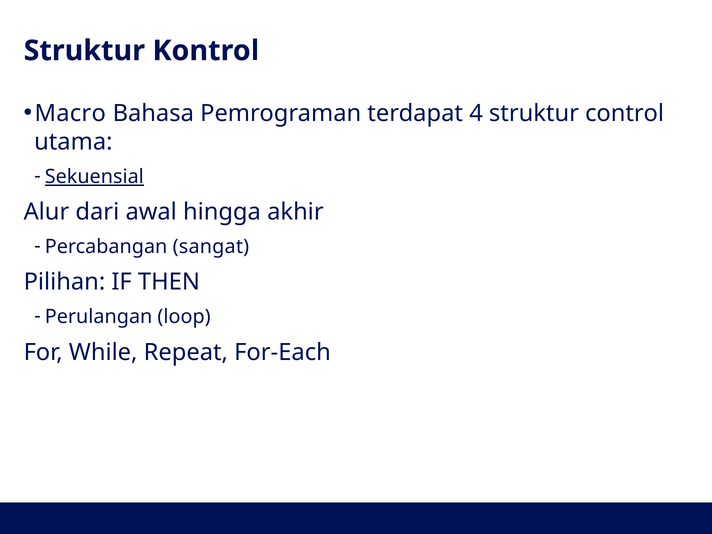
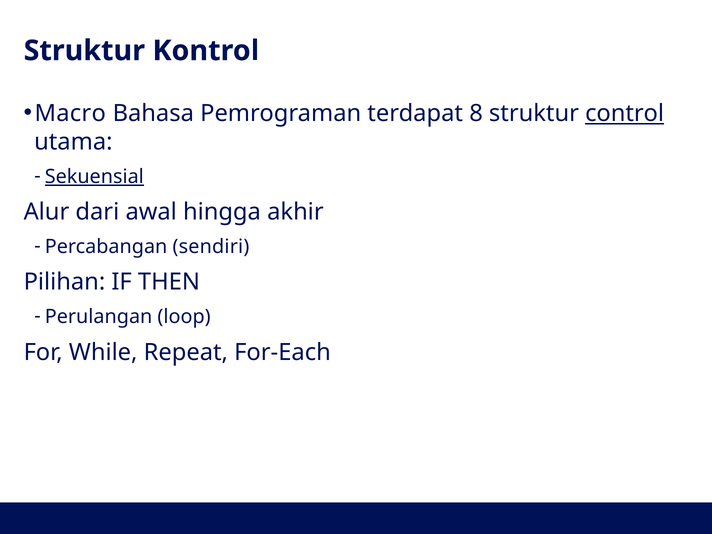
4: 4 -> 8 (476, 113)
control underline: none -> present (625, 113)
sangat: sangat -> sendiri (211, 247)
